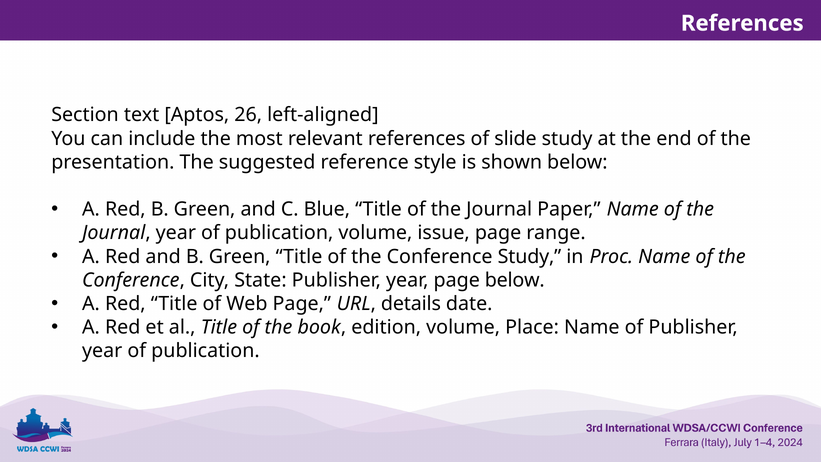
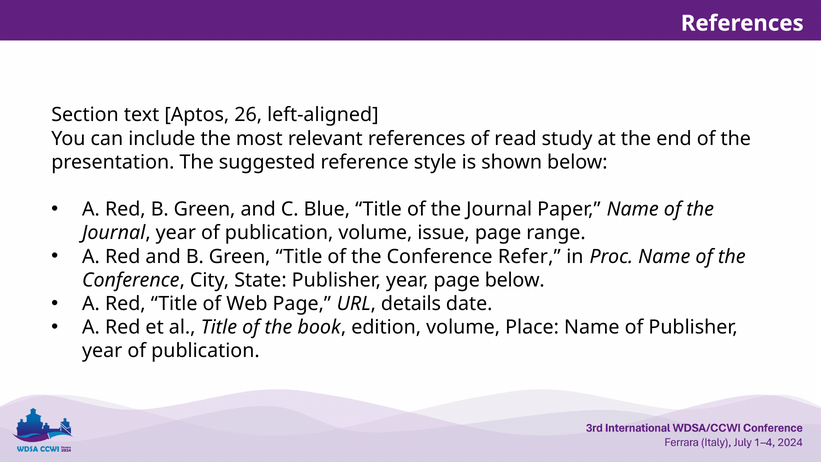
slide: slide -> read (515, 138)
Conference Study: Study -> Refer (529, 256)
